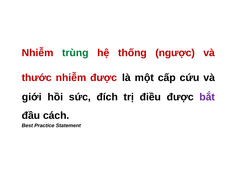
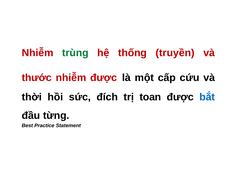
ngược: ngược -> truyền (175, 53)
giới: giới -> thời (32, 97)
điều: điều -> toan (150, 97)
bắt colour: purple -> blue (207, 97)
cách: cách -> từng (56, 116)
